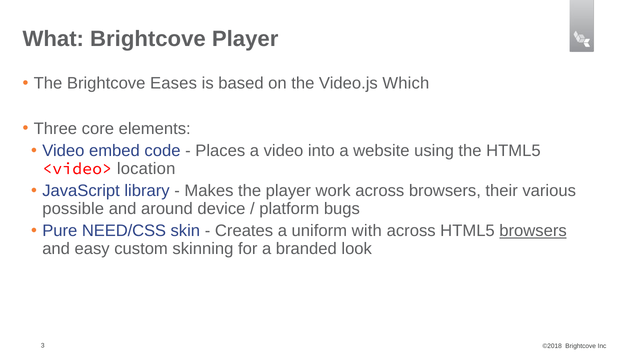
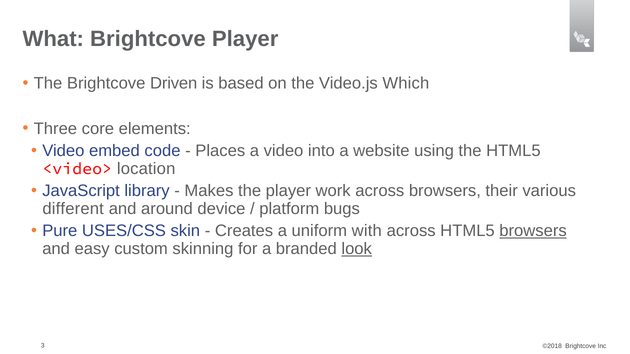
Eases: Eases -> Driven (174, 83)
possible: possible -> different (73, 209)
NEED/CSS: NEED/CSS -> USES/CSS (124, 231)
look underline: none -> present (357, 249)
